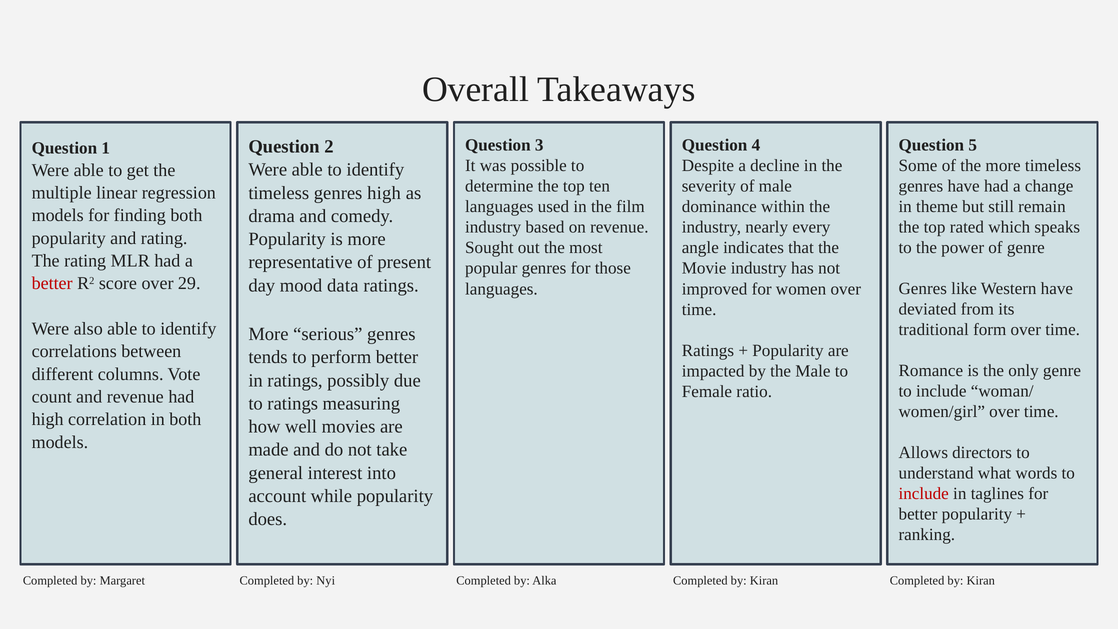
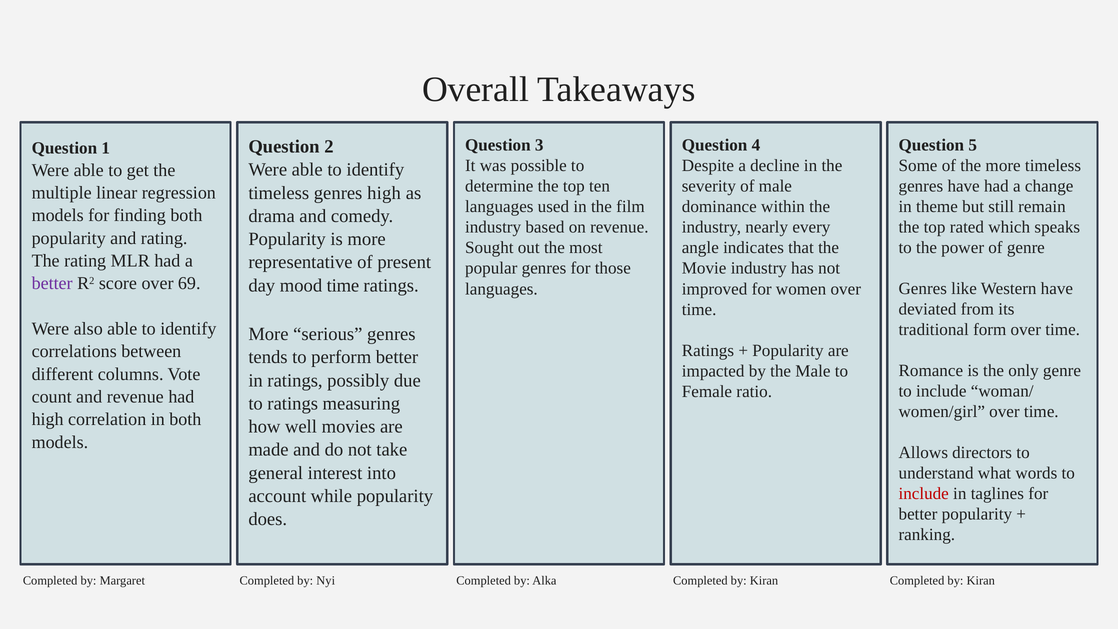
better colour: red -> purple (52, 283)
29: 29 -> 69 (189, 283)
mood data: data -> time (343, 285)
